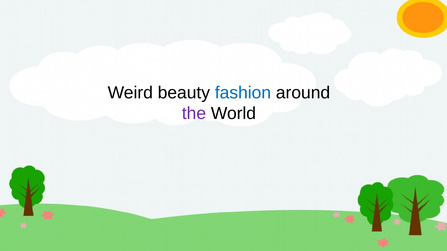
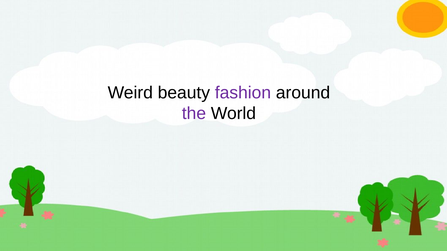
fashion colour: blue -> purple (243, 93)
